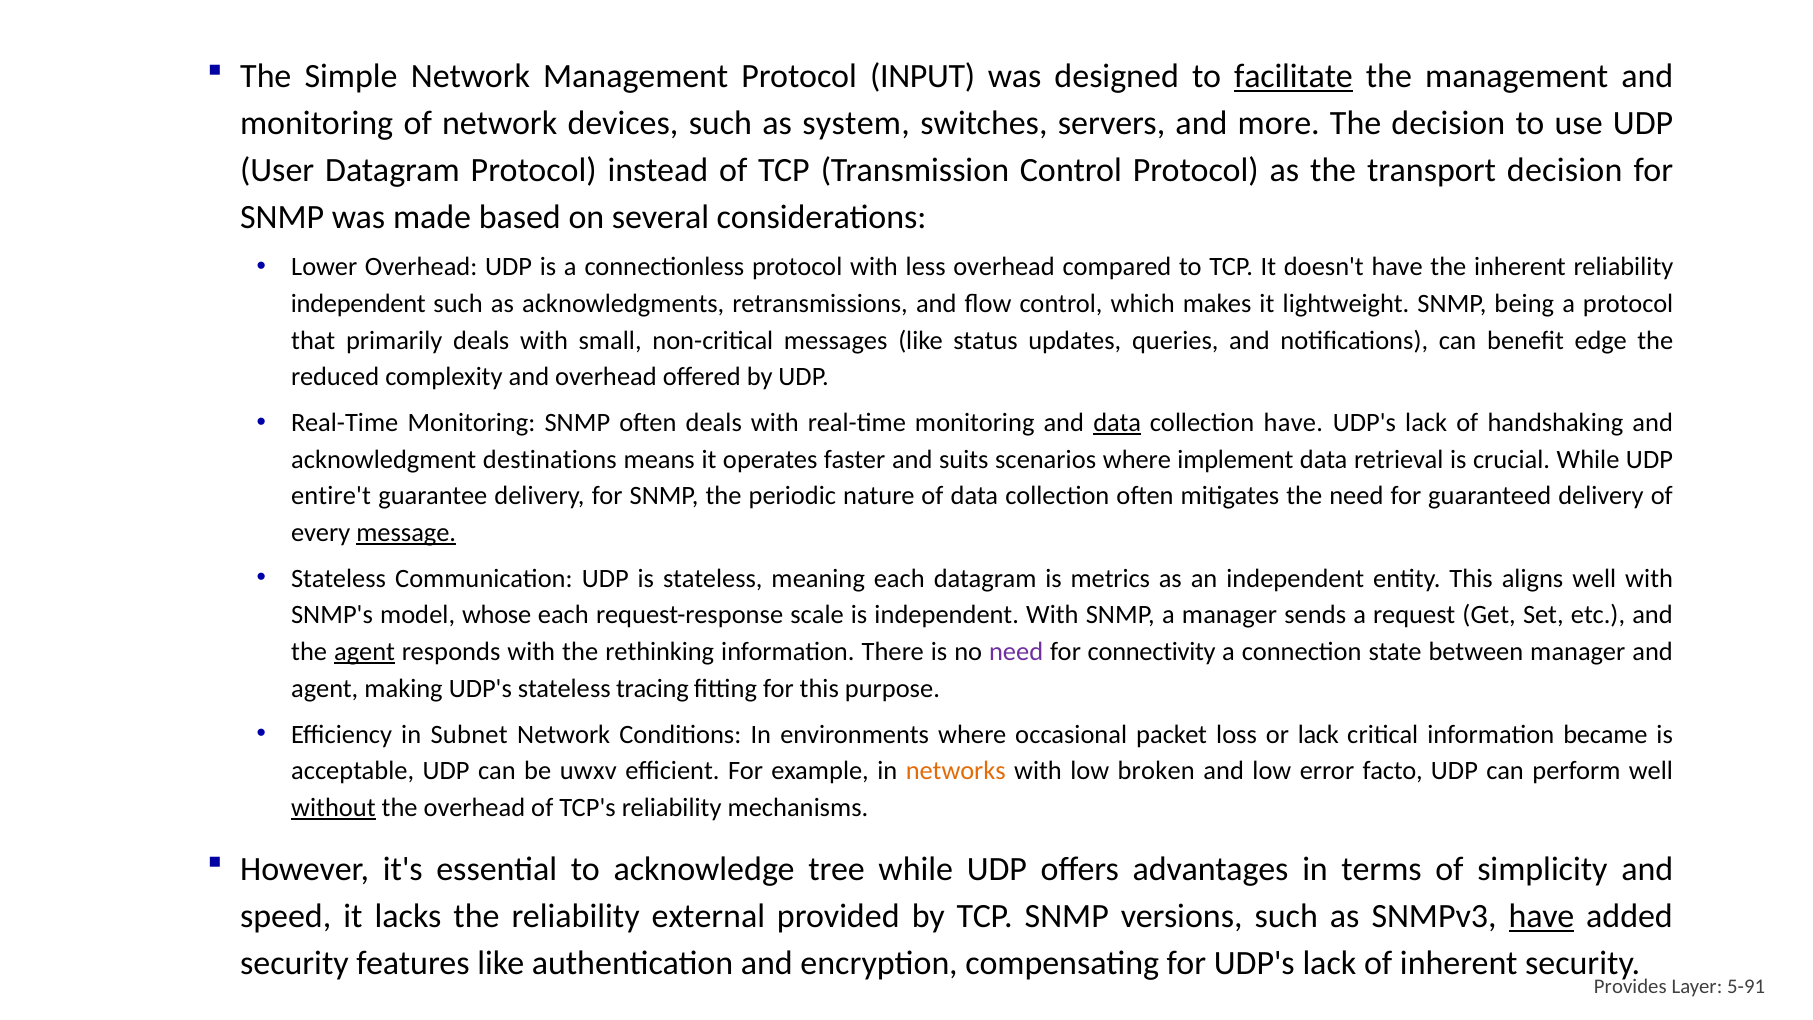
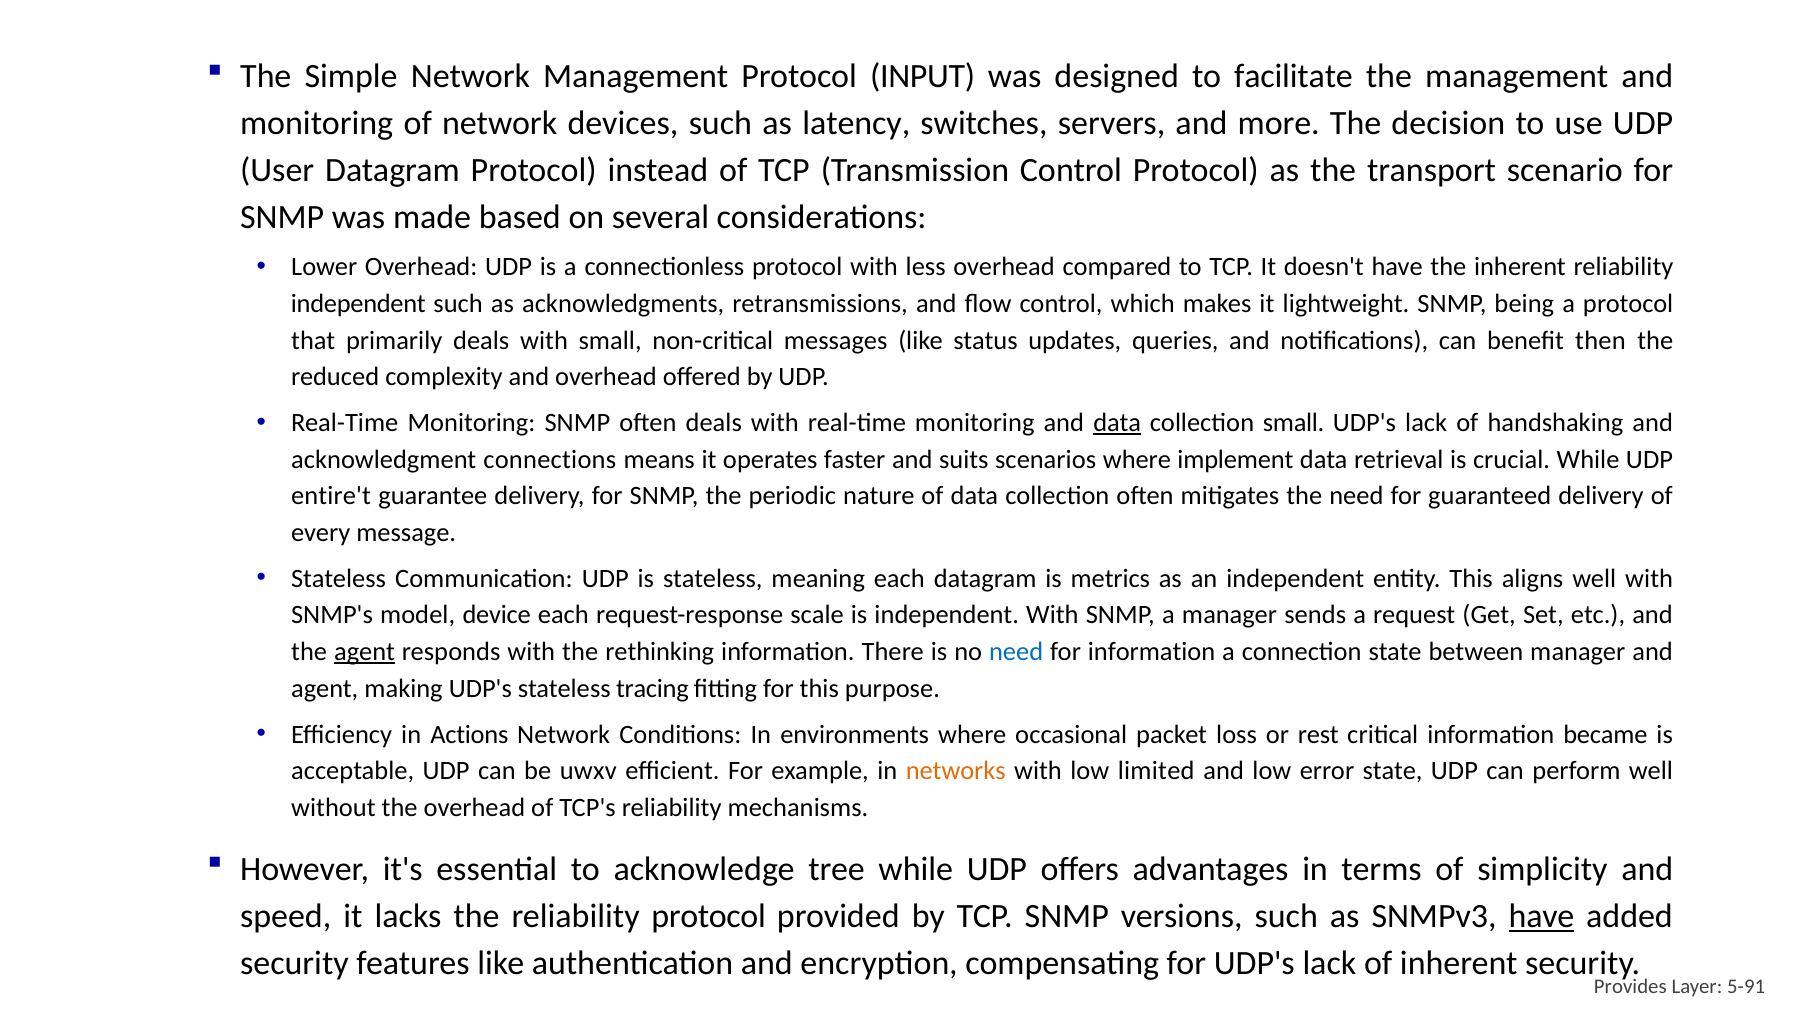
facilitate underline: present -> none (1293, 76)
system: system -> latency (856, 123)
transport decision: decision -> scenario (1565, 170)
edge: edge -> then (1600, 340)
collection have: have -> small (1294, 423)
destinations: destinations -> connections (550, 459)
message underline: present -> none (406, 532)
whose: whose -> device (497, 615)
need colour: purple -> blue (1016, 652)
for connectivity: connectivity -> information (1152, 652)
Subnet: Subnet -> Actions (469, 734)
or lack: lack -> rest (1318, 734)
broken: broken -> limited (1156, 771)
error facto: facto -> state (1393, 771)
without underline: present -> none (333, 807)
reliability external: external -> protocol (709, 916)
